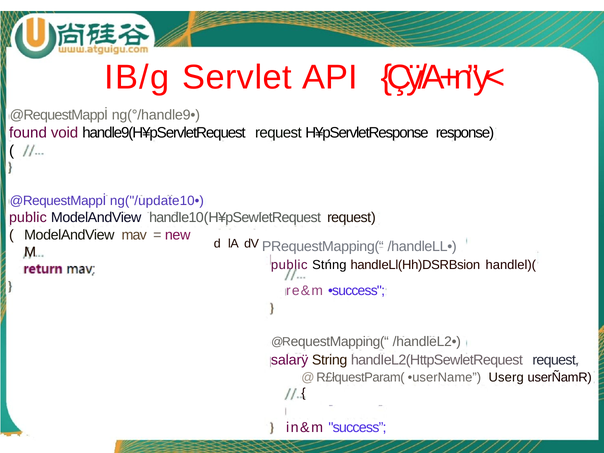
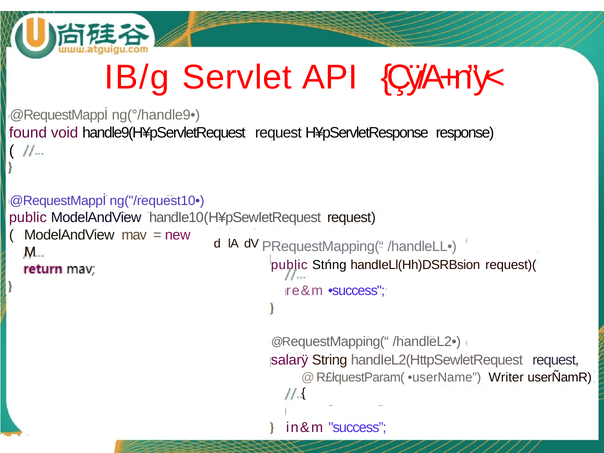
ng("/update10•: ng("/update10• -> ng("/request10• (157, 201)
handlel)(: handlel)( -> request)( (511, 265)
Userg: Userg -> Writer (506, 377)
